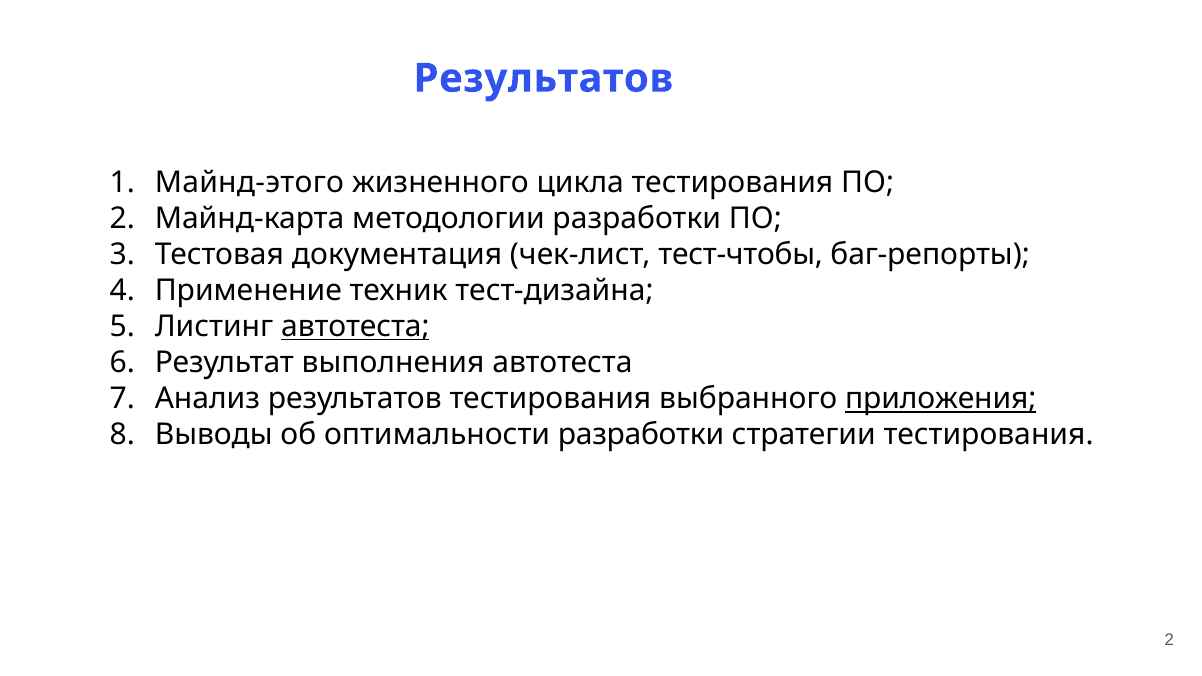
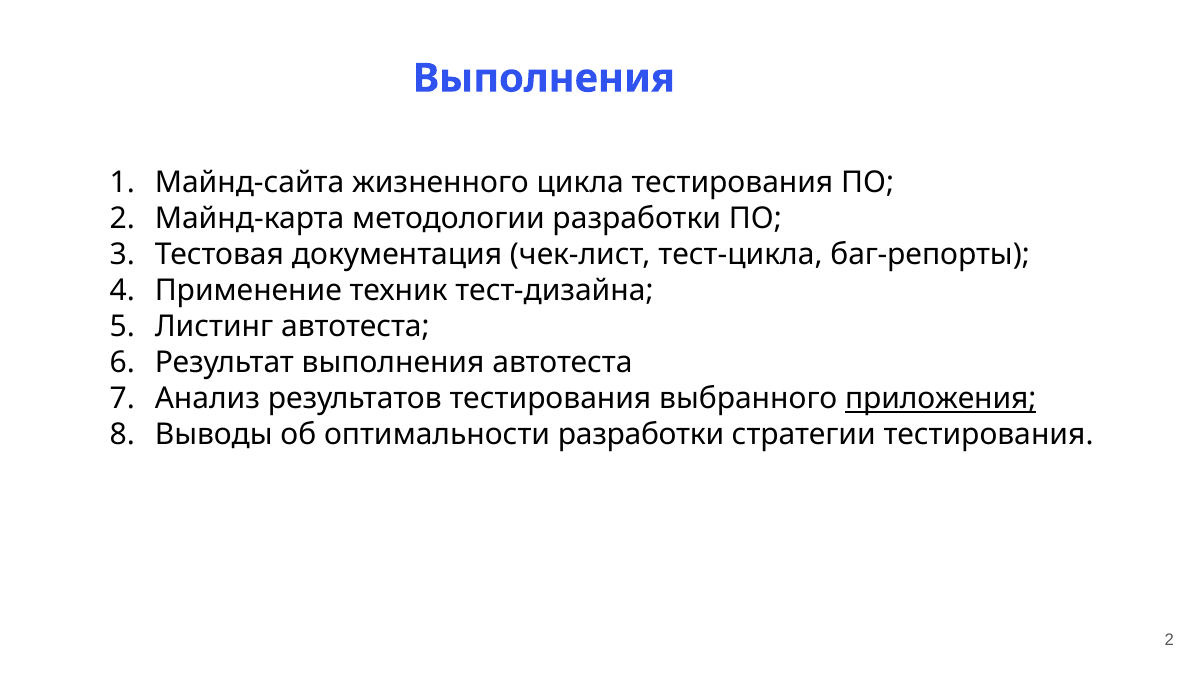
Результатов: Результатов -> Выполнения (544, 78)
Майнд-этого: Майнд-этого -> Майнд-сайта (250, 182)
тест-чтобы: тест-чтобы -> тест-цикла (740, 255)
автотеста underline: present -> none (355, 327)
